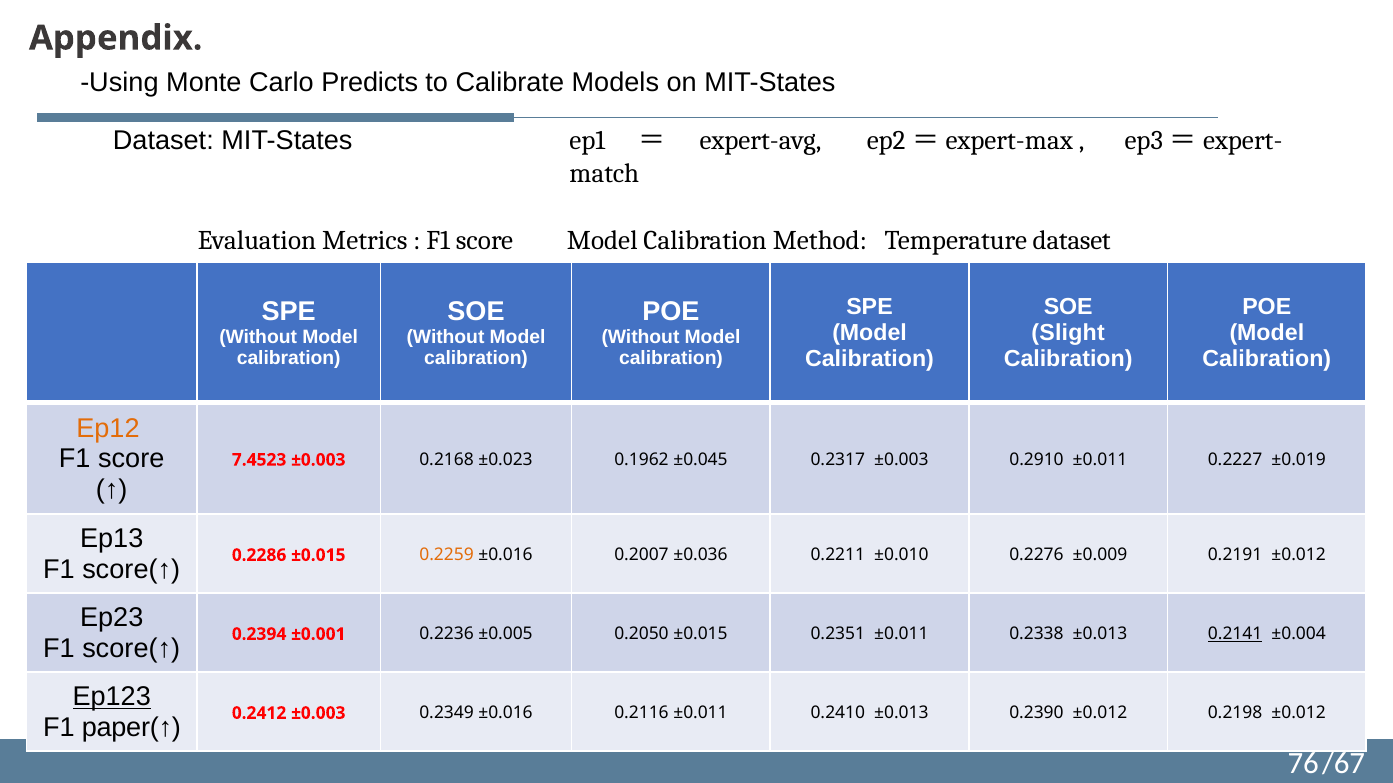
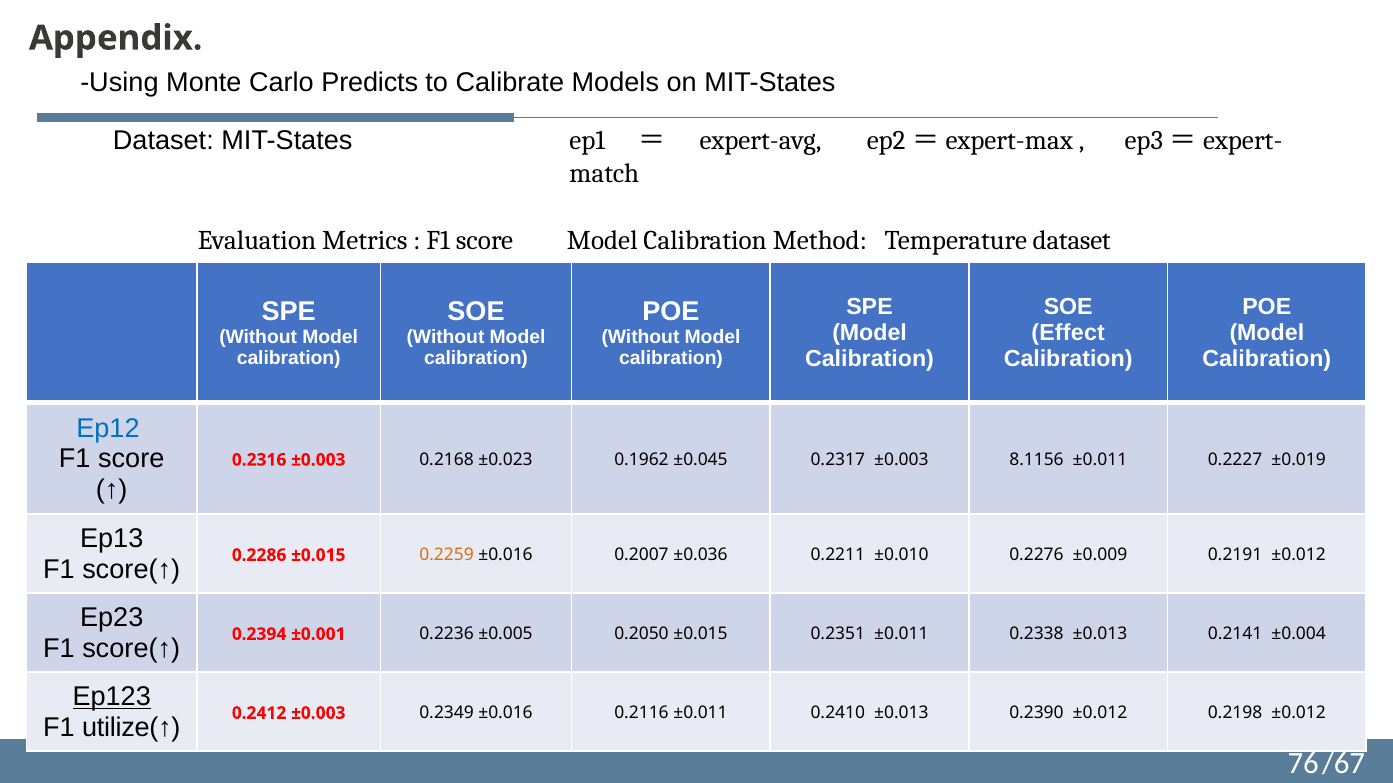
Slight: Slight -> Effect (1068, 333)
Ep12 colour: orange -> blue (108, 429)
7.4523: 7.4523 -> 0.2316 (259, 460)
0.2910: 0.2910 -> 8.1156 (1037, 460)
0.2141 underline: present -> none (1235, 635)
paper(↑: paper(↑ -> utilize(↑ (131, 728)
